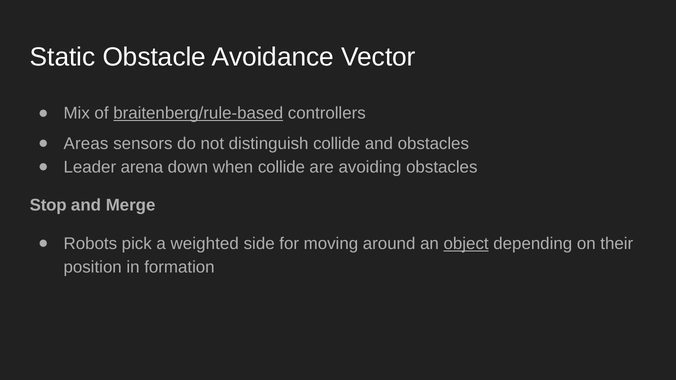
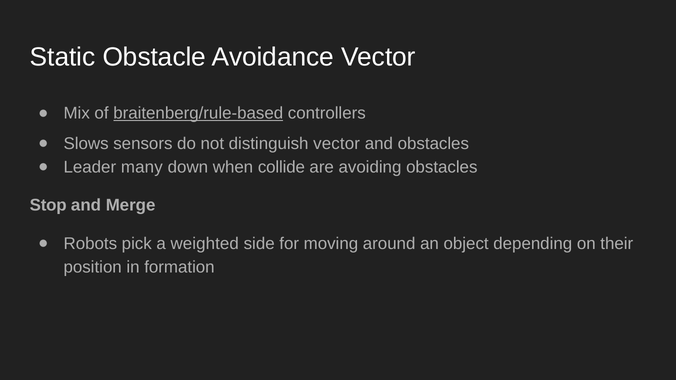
Areas: Areas -> Slows (86, 144)
distinguish collide: collide -> vector (337, 144)
arena: arena -> many (142, 167)
object underline: present -> none (466, 244)
